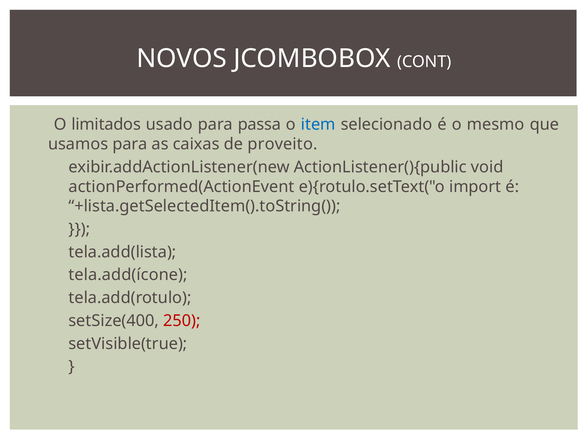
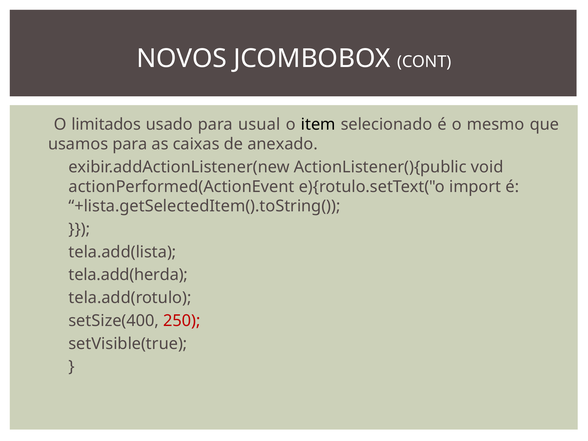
passa: passa -> usual (259, 124)
item colour: blue -> black (318, 124)
proveito: proveito -> anexado (283, 144)
tela.add(ícone: tela.add(ícone -> tela.add(herda (128, 275)
